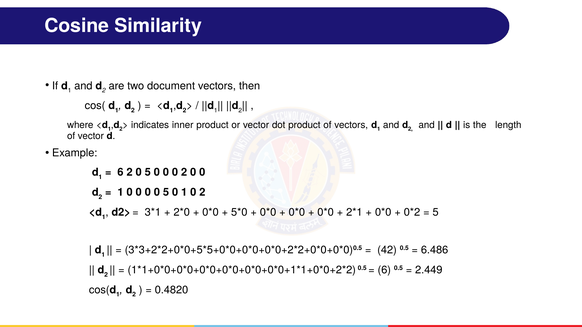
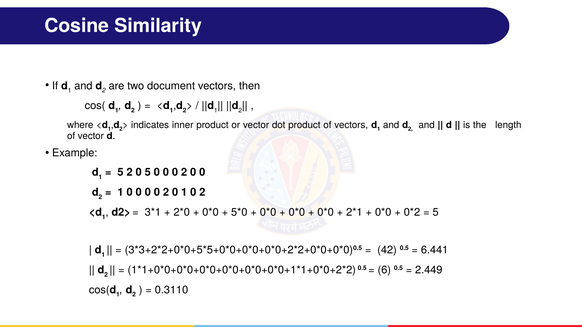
6: 6 -> 5 (120, 173)
5: 5 -> 2 (166, 192)
6.486: 6.486 -> 6.441 (435, 250)
0.4820: 0.4820 -> 0.3110 (171, 290)
